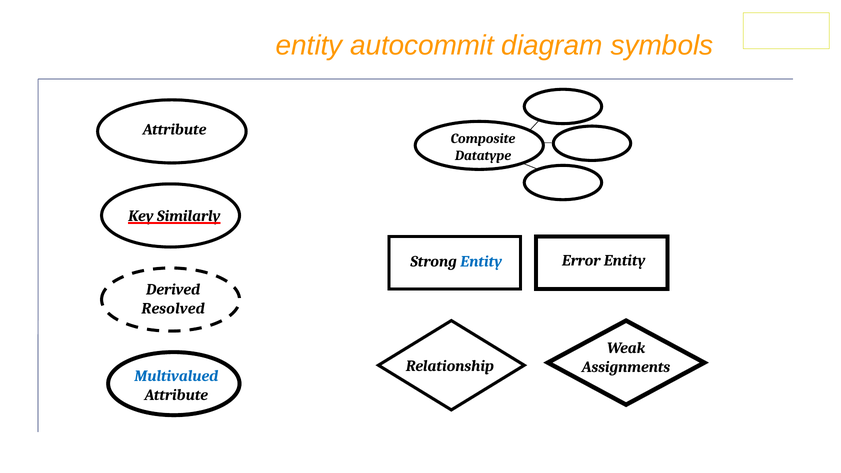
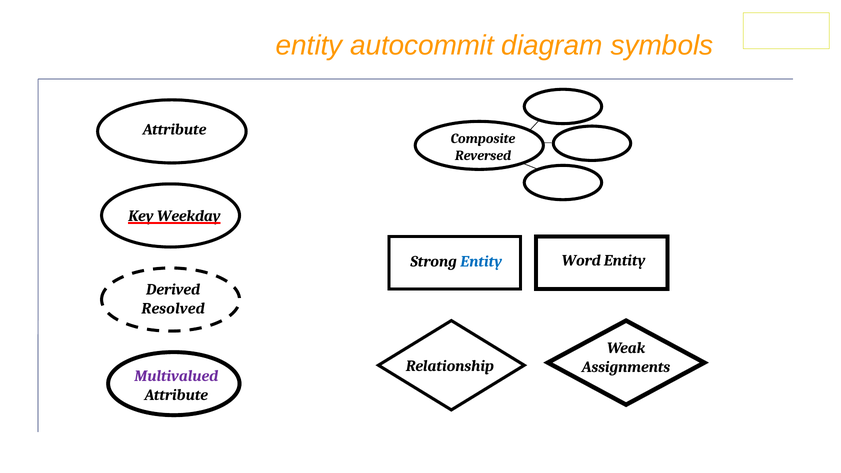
Datatype: Datatype -> Reversed (483, 155)
Similarly: Similarly -> Weekday (189, 216)
Error: Error -> Word (581, 260)
Multivalued colour: blue -> purple (176, 376)
